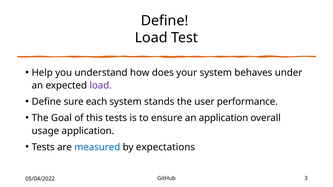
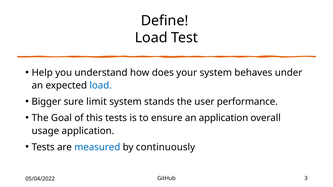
load colour: purple -> blue (101, 86)
Define: Define -> Bigger (46, 102)
each: each -> limit (96, 102)
expectations: expectations -> continuously (166, 147)
